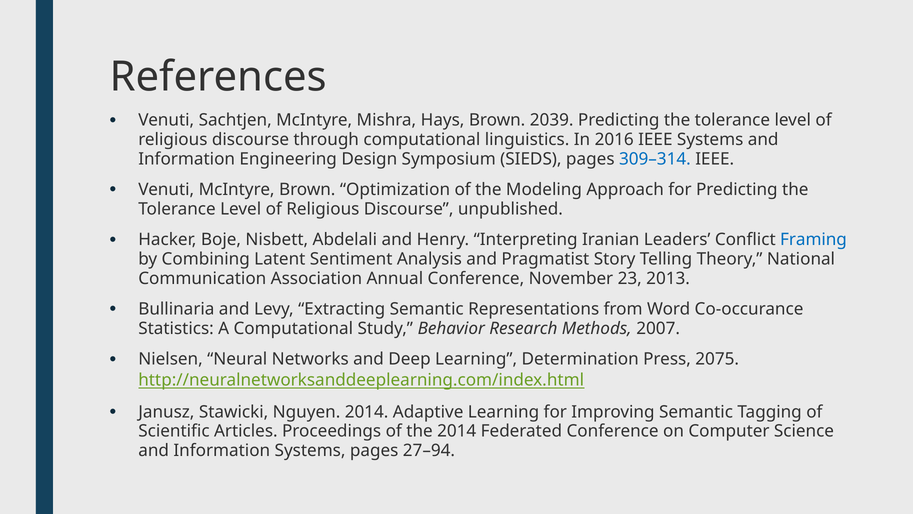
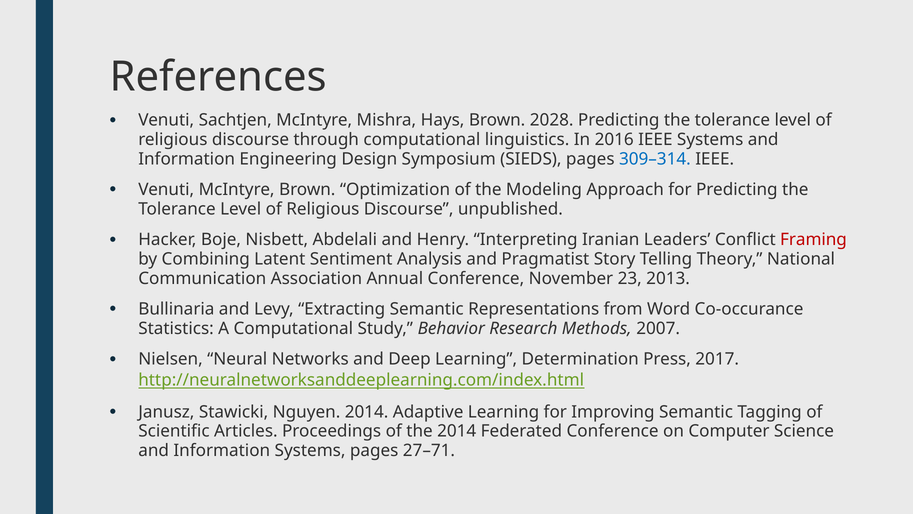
2039: 2039 -> 2028 (552, 120)
Framing colour: blue -> red (813, 240)
2075: 2075 -> 2017 (717, 359)
27–94: 27–94 -> 27–71 (429, 450)
